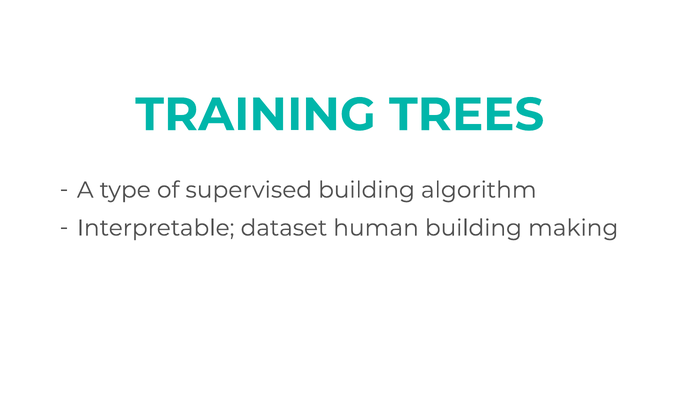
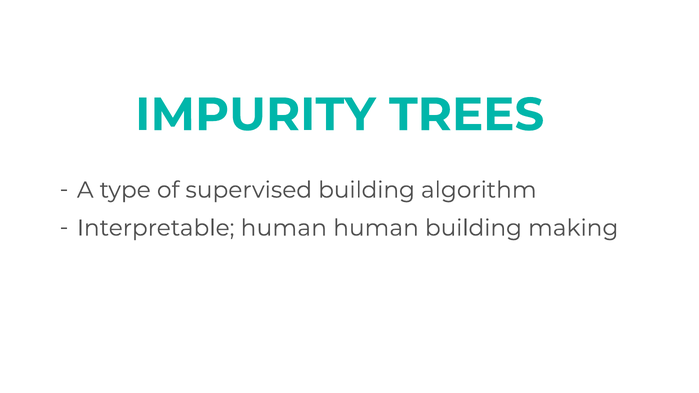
TRAINING: TRAINING -> IMPURITY (256, 115)
Interpretable dataset: dataset -> human (284, 228)
